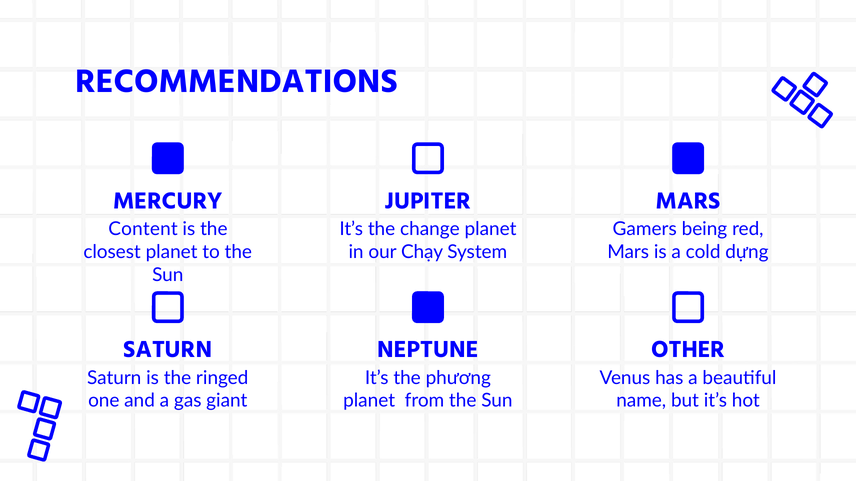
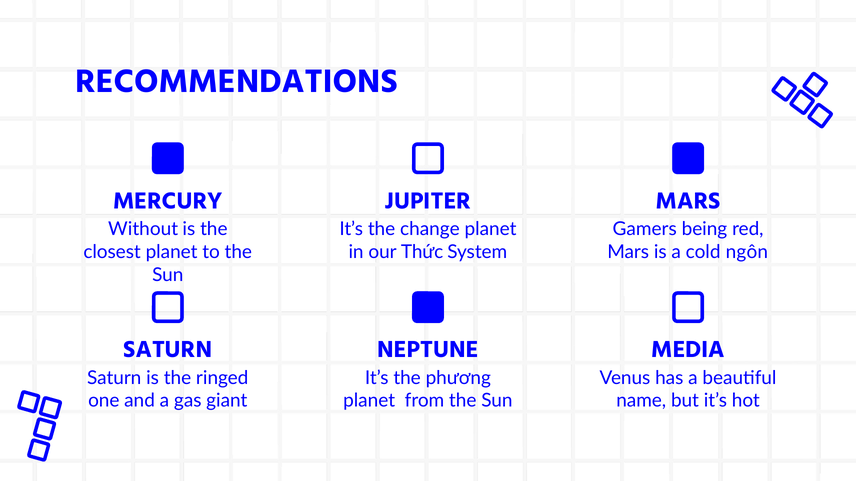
Content: Content -> Without (143, 229)
Chạy: Chạy -> Thức (422, 252)
dựng: dựng -> ngôn (747, 252)
OTHER: OTHER -> MEDIA (688, 350)
